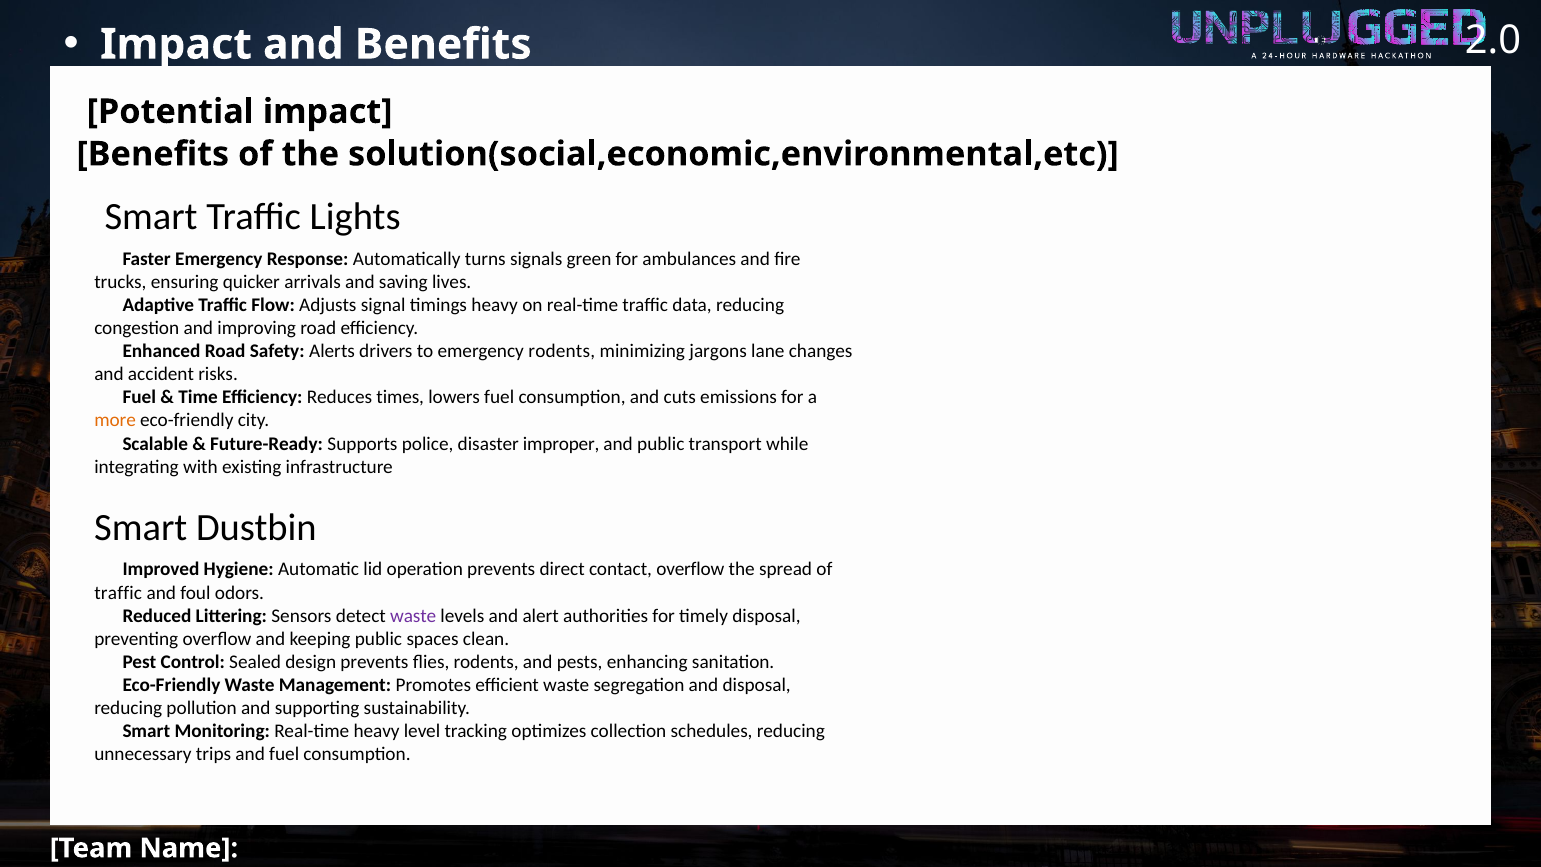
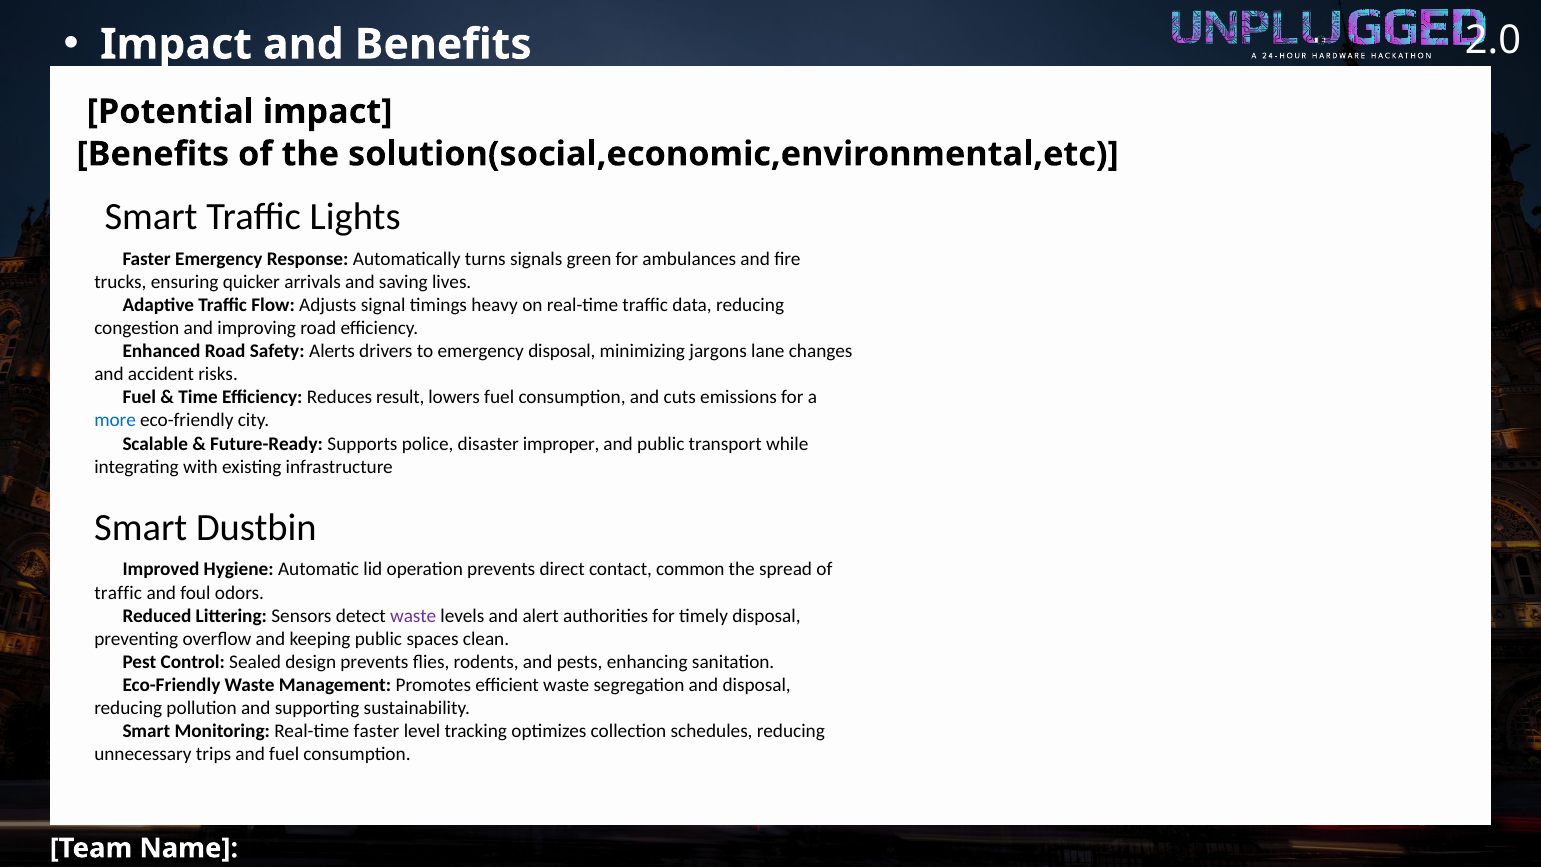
emergency rodents: rodents -> disposal (562, 351)
times: times -> result (400, 397)
more colour: orange -> blue (115, 421)
contact overflow: overflow -> common (690, 569)
Real-time heavy: heavy -> faster (376, 731)
